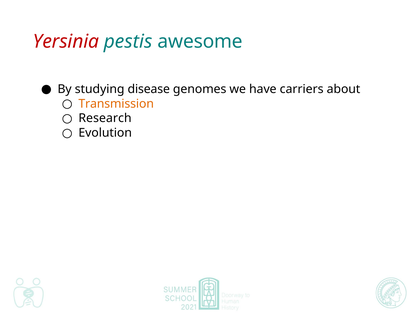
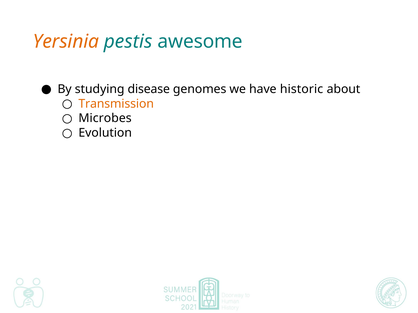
Yersinia colour: red -> orange (66, 42)
carriers: carriers -> historic (302, 89)
Research: Research -> Microbes (105, 118)
